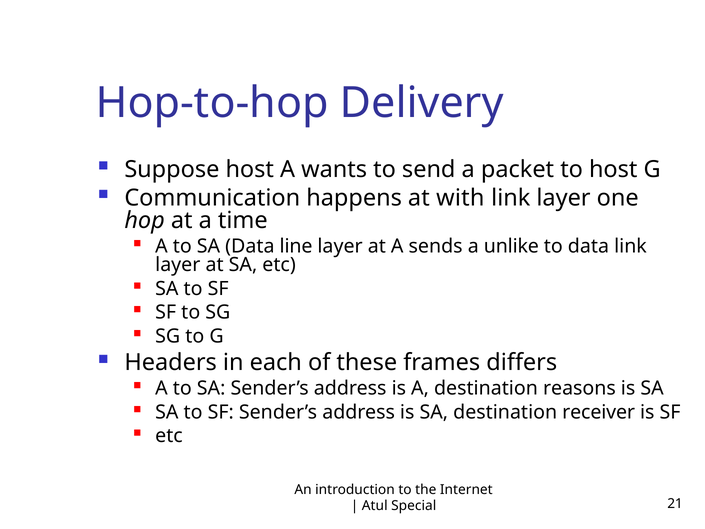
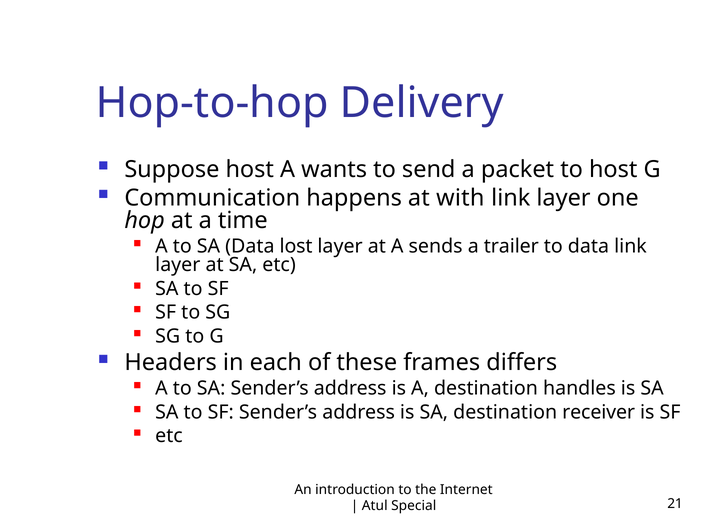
line: line -> lost (296, 246)
unlike: unlike -> trailer (511, 246)
reasons: reasons -> handles (579, 388)
